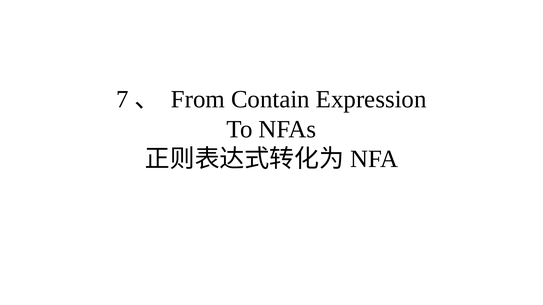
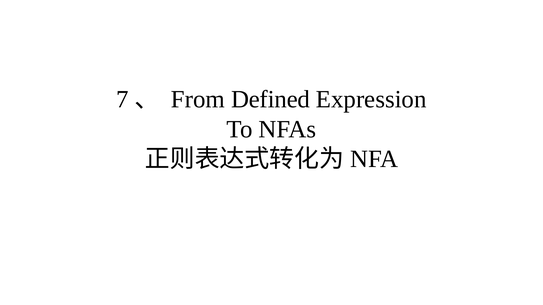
Contain: Contain -> Defined (271, 99)
